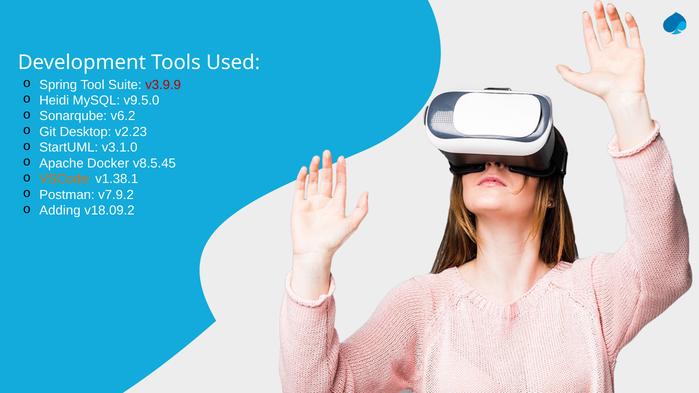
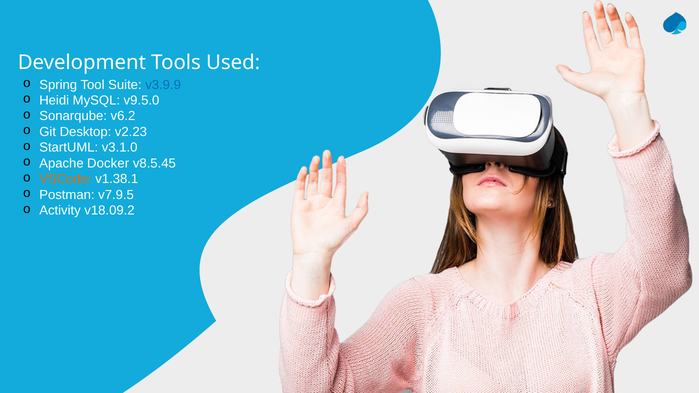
v3.9.9 colour: red -> blue (163, 85)
v7.9.2: v7.9.2 -> v7.9.5 (116, 195)
Adding: Adding -> Activity (60, 211)
